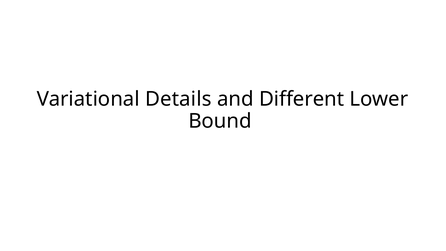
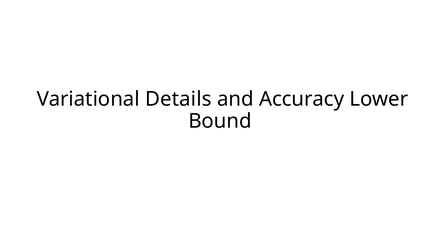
Different: Different -> Accuracy (302, 99)
